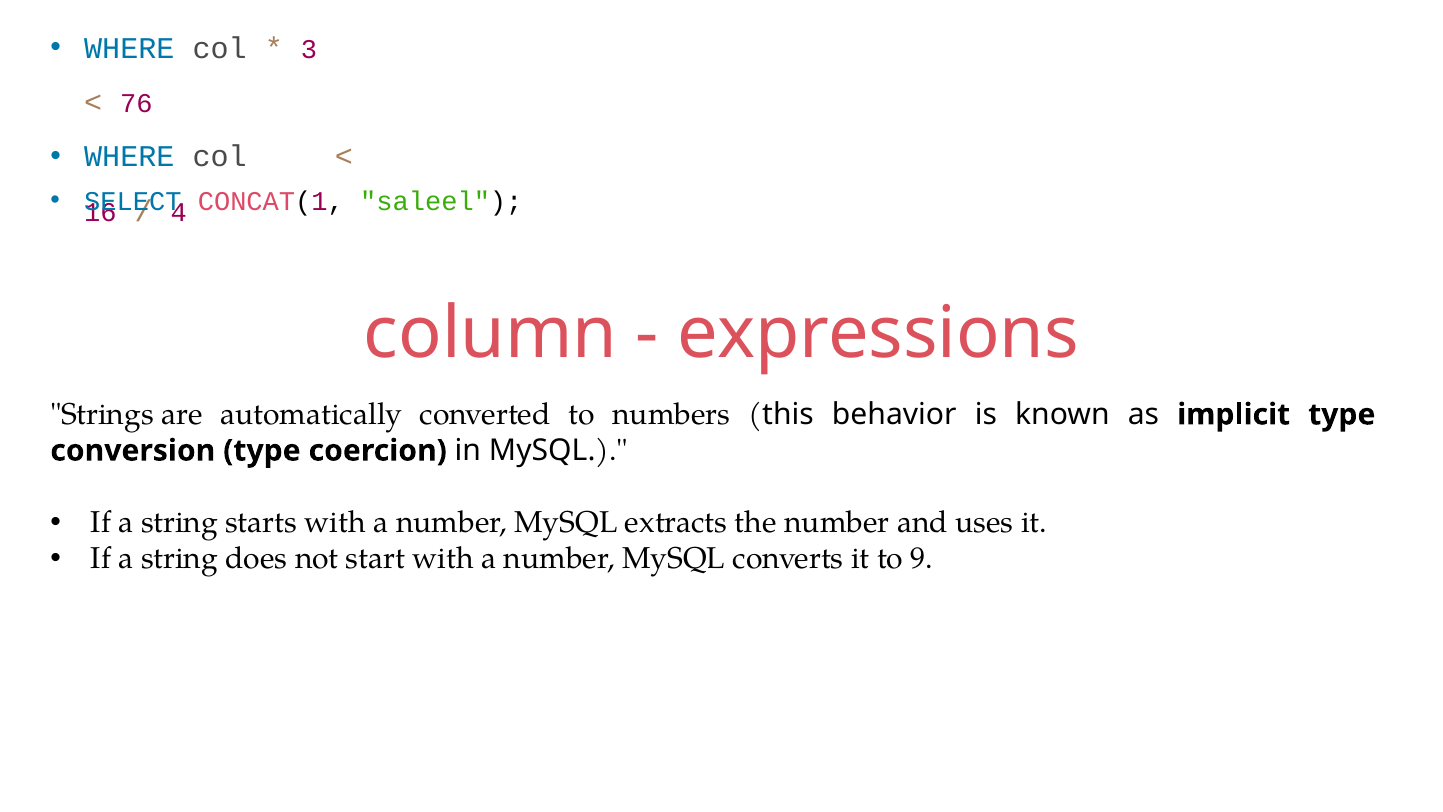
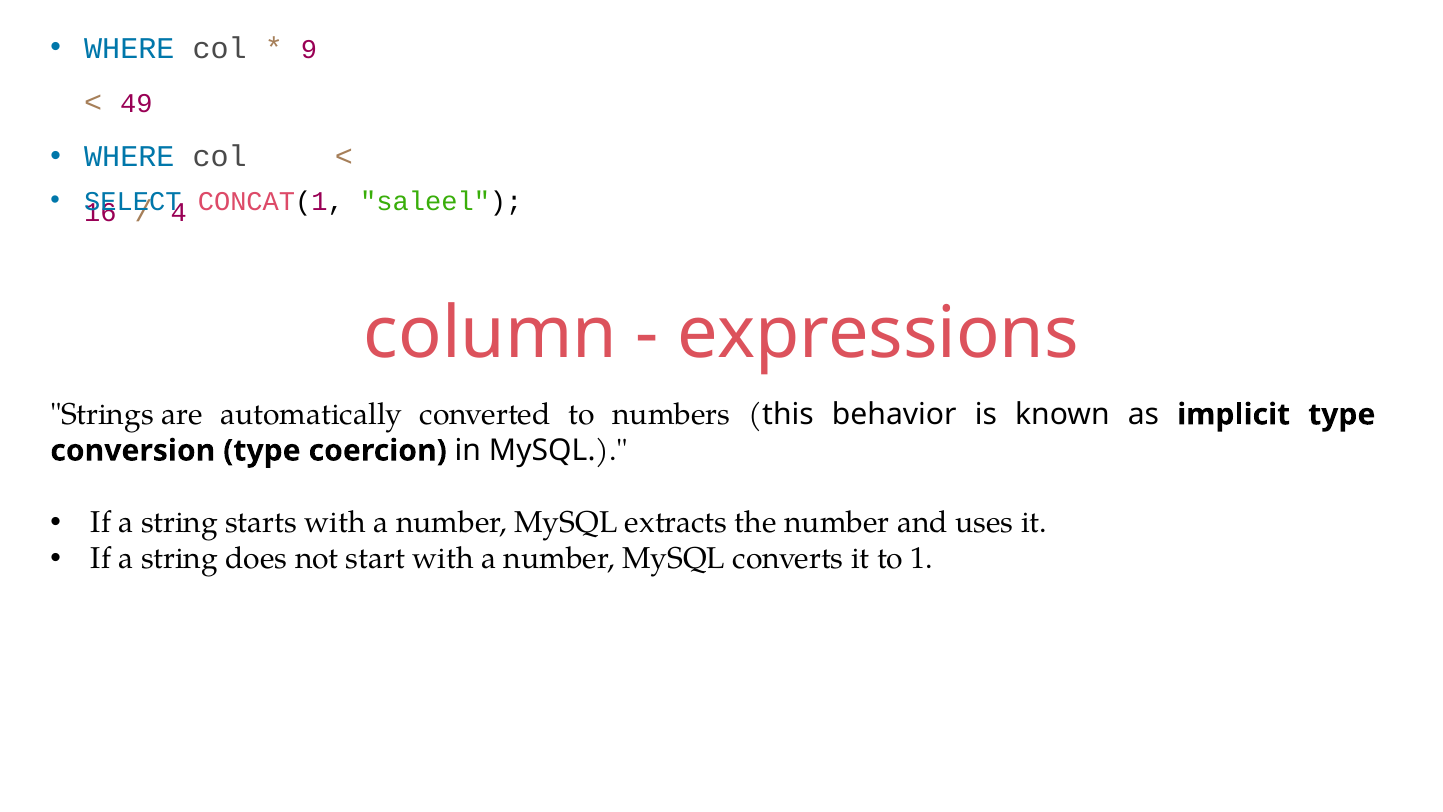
3: 3 -> 9 (309, 50)
76: 76 -> 49 (136, 104)
9: 9 -> 1 (922, 559)
